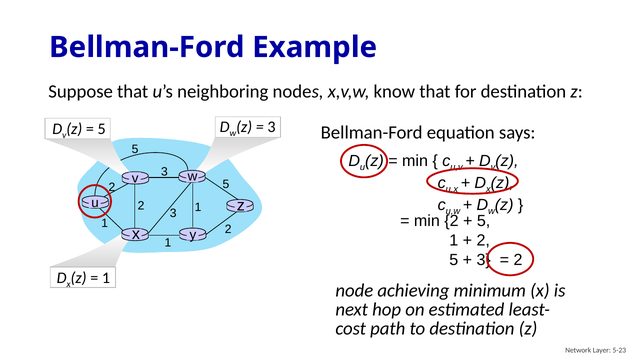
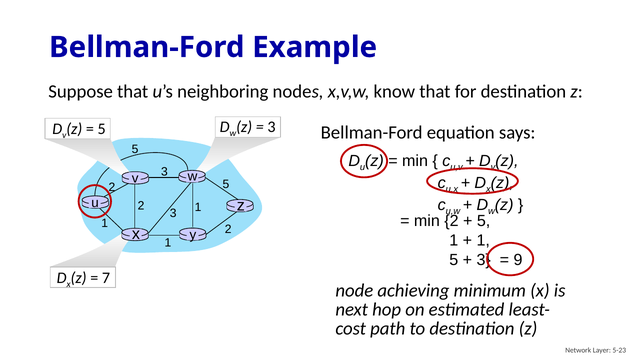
2: 2 -> 1 (483, 240)
2: 2 -> 9 (518, 260)
1: 1 -> 7 (106, 278)
